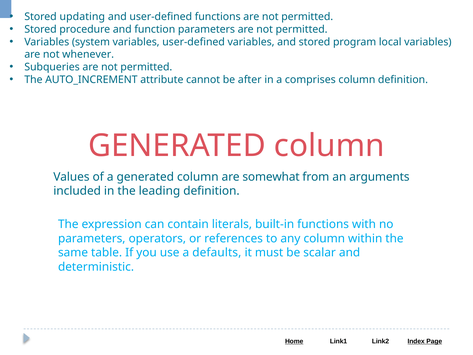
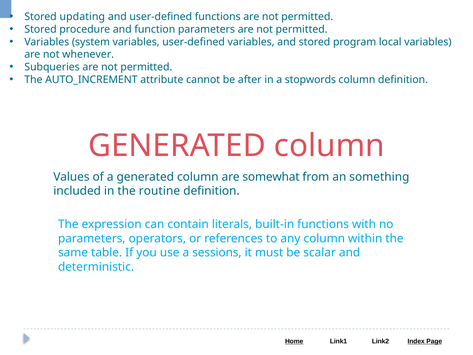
comprises: comprises -> stopwords (310, 80)
arguments: arguments -> something (379, 177)
leading: leading -> routine (159, 191)
defaults: defaults -> sessions (217, 253)
